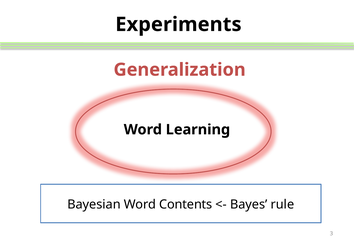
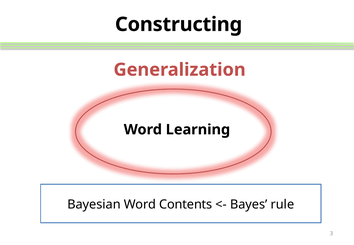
Experiments: Experiments -> Constructing (179, 24)
